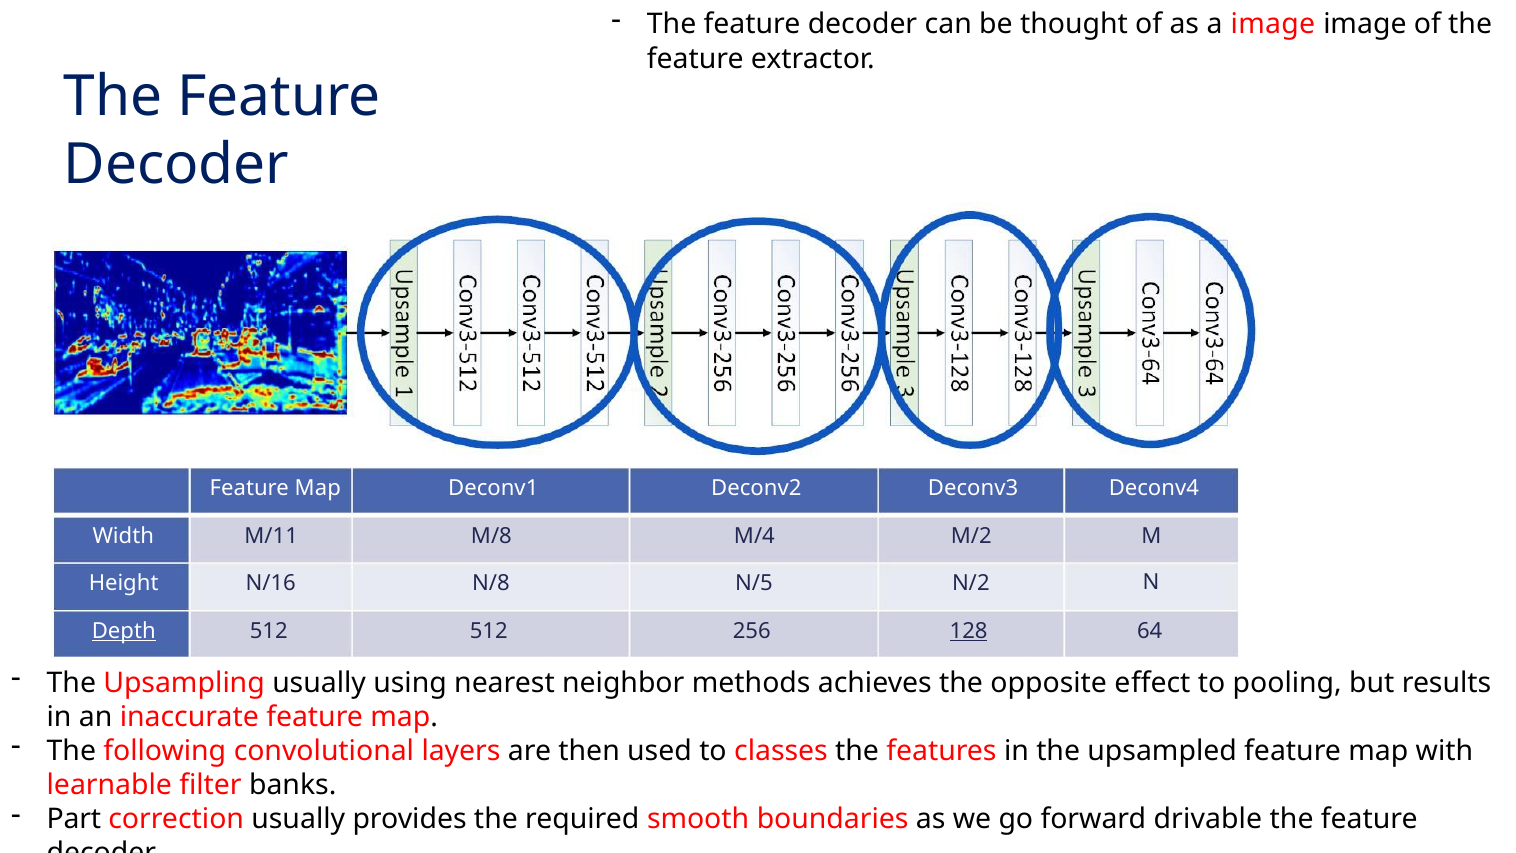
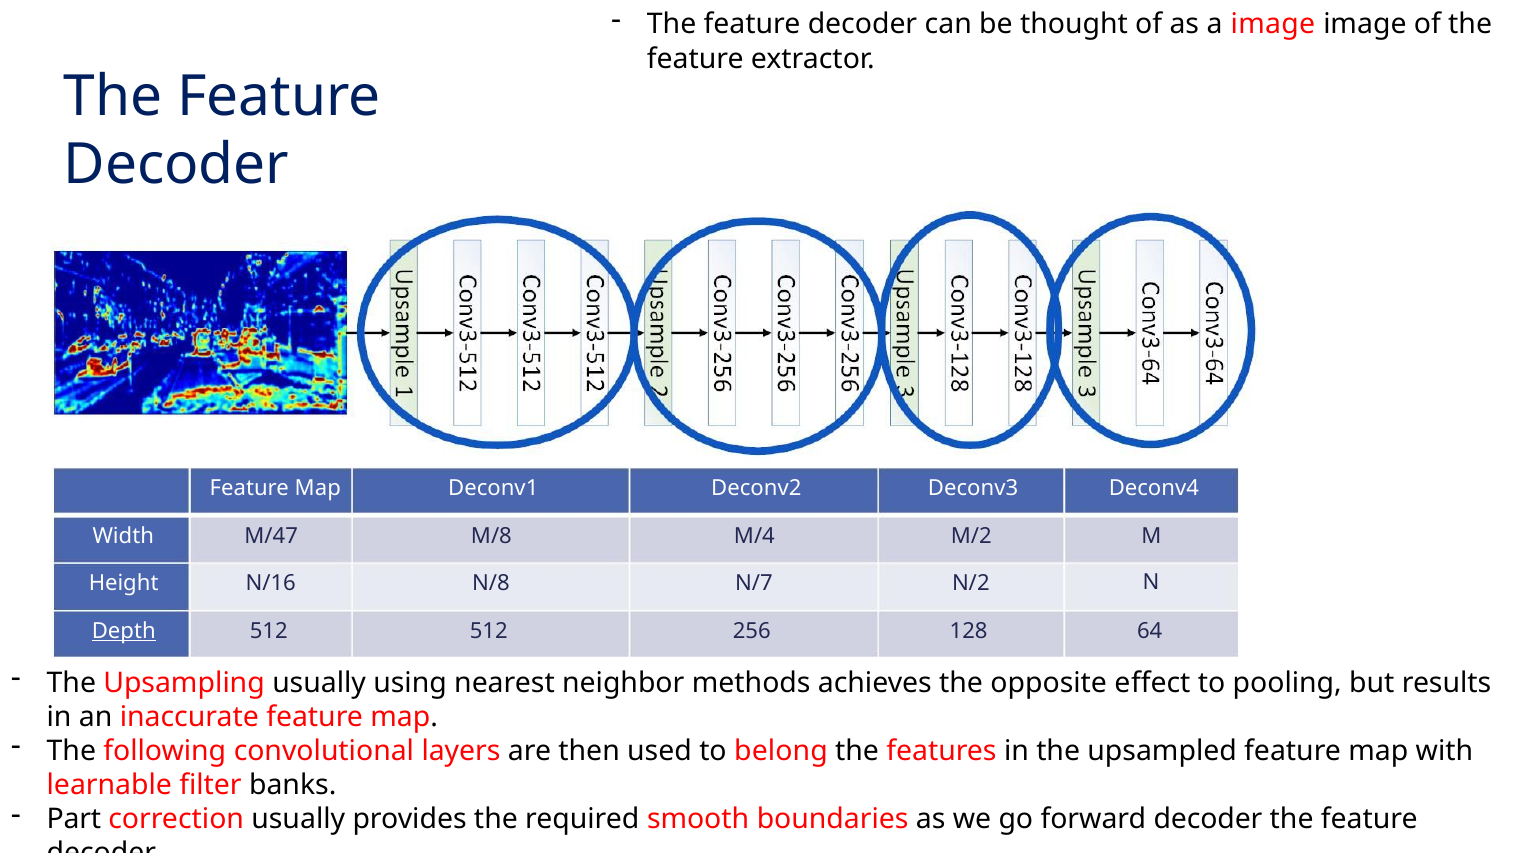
M/11: M/11 -> M/47 (271, 536)
N/5: N/5 -> N/7 (754, 583)
128 underline: present -> none (969, 631)
classes: classes -> belong (781, 751)
forward drivable: drivable -> decoder (1208, 819)
